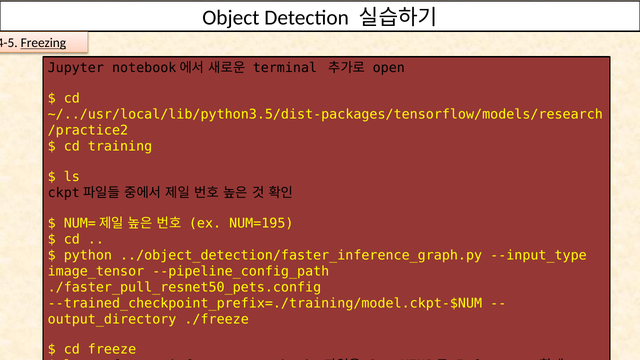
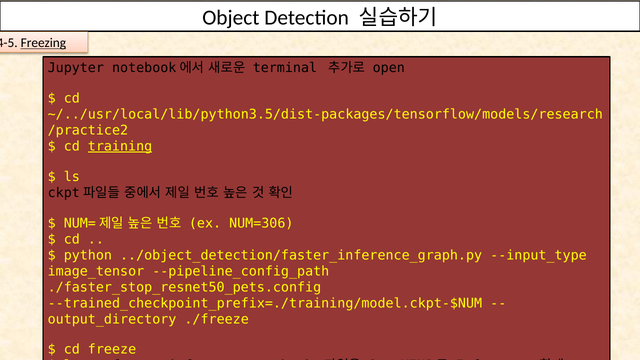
training underline: none -> present (120, 146)
NUM=195: NUM=195 -> NUM=306 (261, 223)
./faster_pull_resnet50_pets.config: ./faster_pull_resnet50_pets.config -> ./faster_stop_resnet50_pets.config (184, 287)
